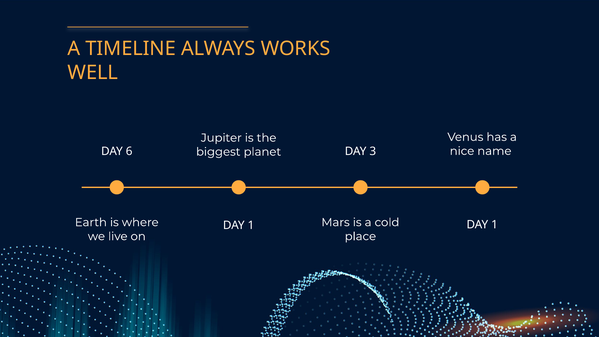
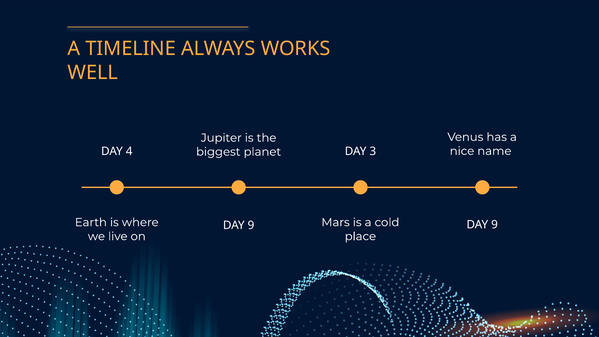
6: 6 -> 4 (129, 151)
1: 1 -> 9 (495, 225)
1: 1 -> 9 (251, 225)
